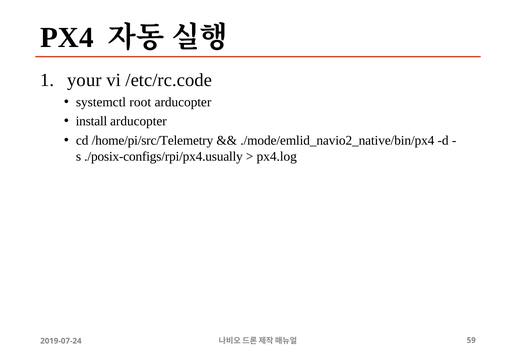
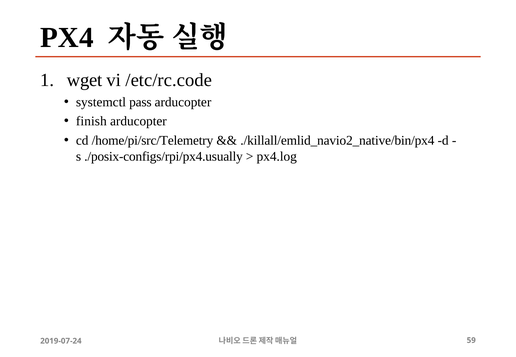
your: your -> wget (85, 80)
root: root -> pass (140, 102)
install: install -> finish (91, 121)
./mode/emlid_navio2_native/bin/px4: ./mode/emlid_navio2_native/bin/px4 -> ./killall/emlid_navio2_native/bin/px4 (337, 141)
